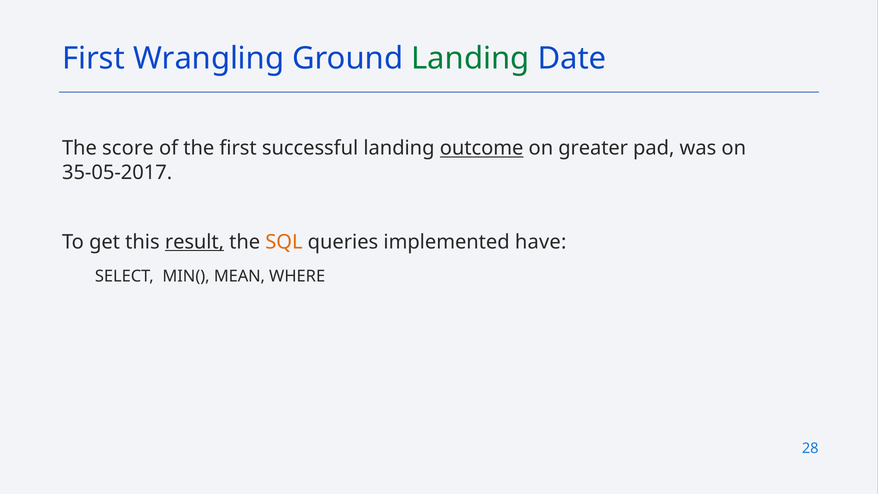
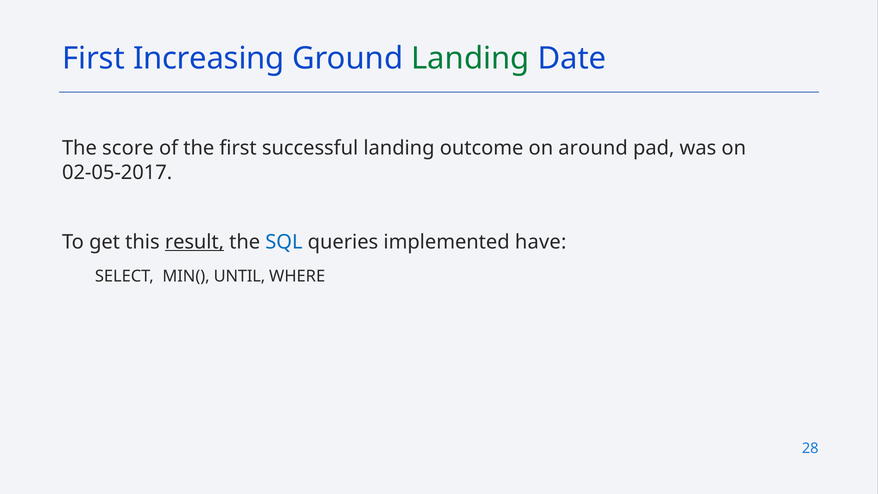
Wrangling: Wrangling -> Increasing (209, 59)
outcome underline: present -> none (482, 148)
greater: greater -> around (593, 148)
35-05-2017: 35-05-2017 -> 02-05-2017 (117, 172)
SQL colour: orange -> blue (284, 242)
MEAN: MEAN -> UNTIL (239, 276)
